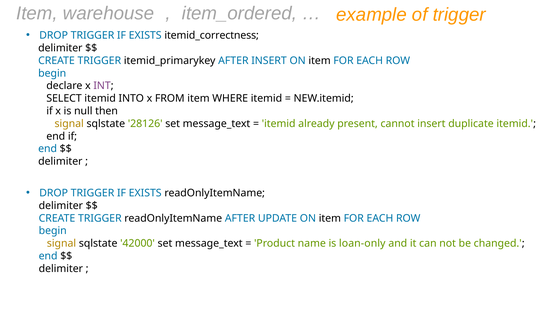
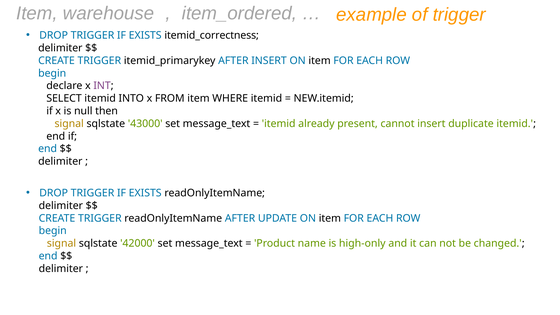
28126: 28126 -> 43000 (145, 124)
loan-only: loan-only -> high-only (362, 243)
